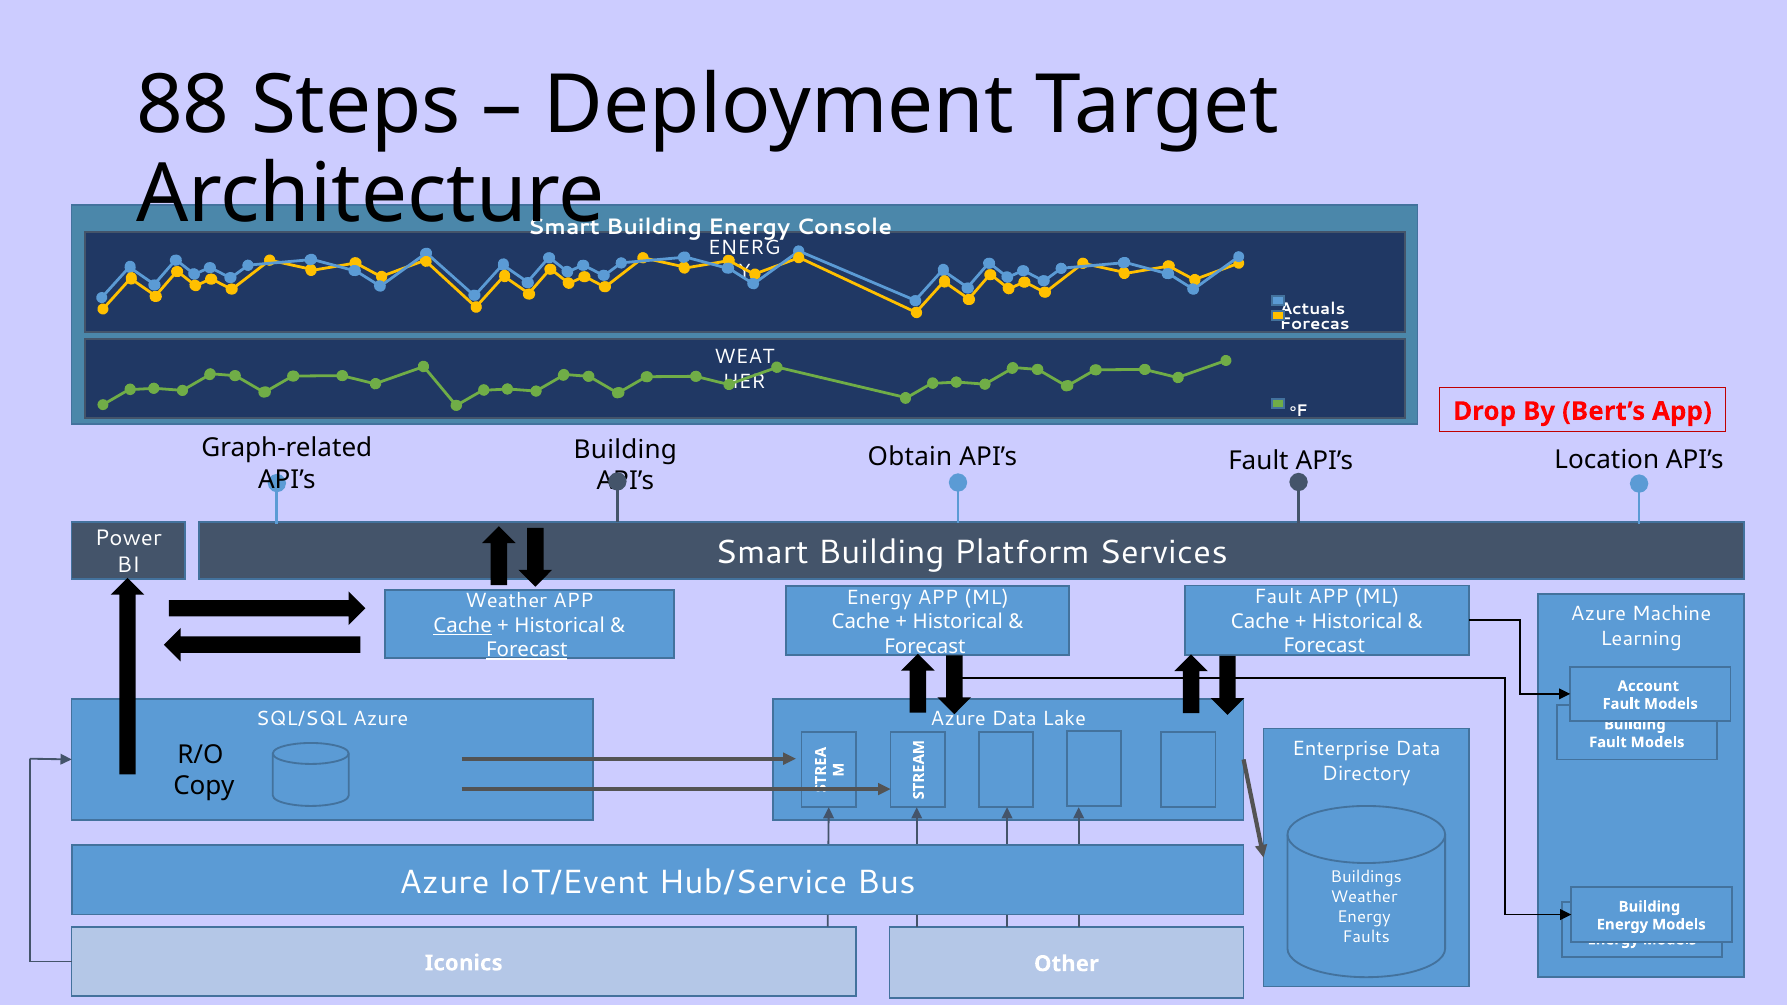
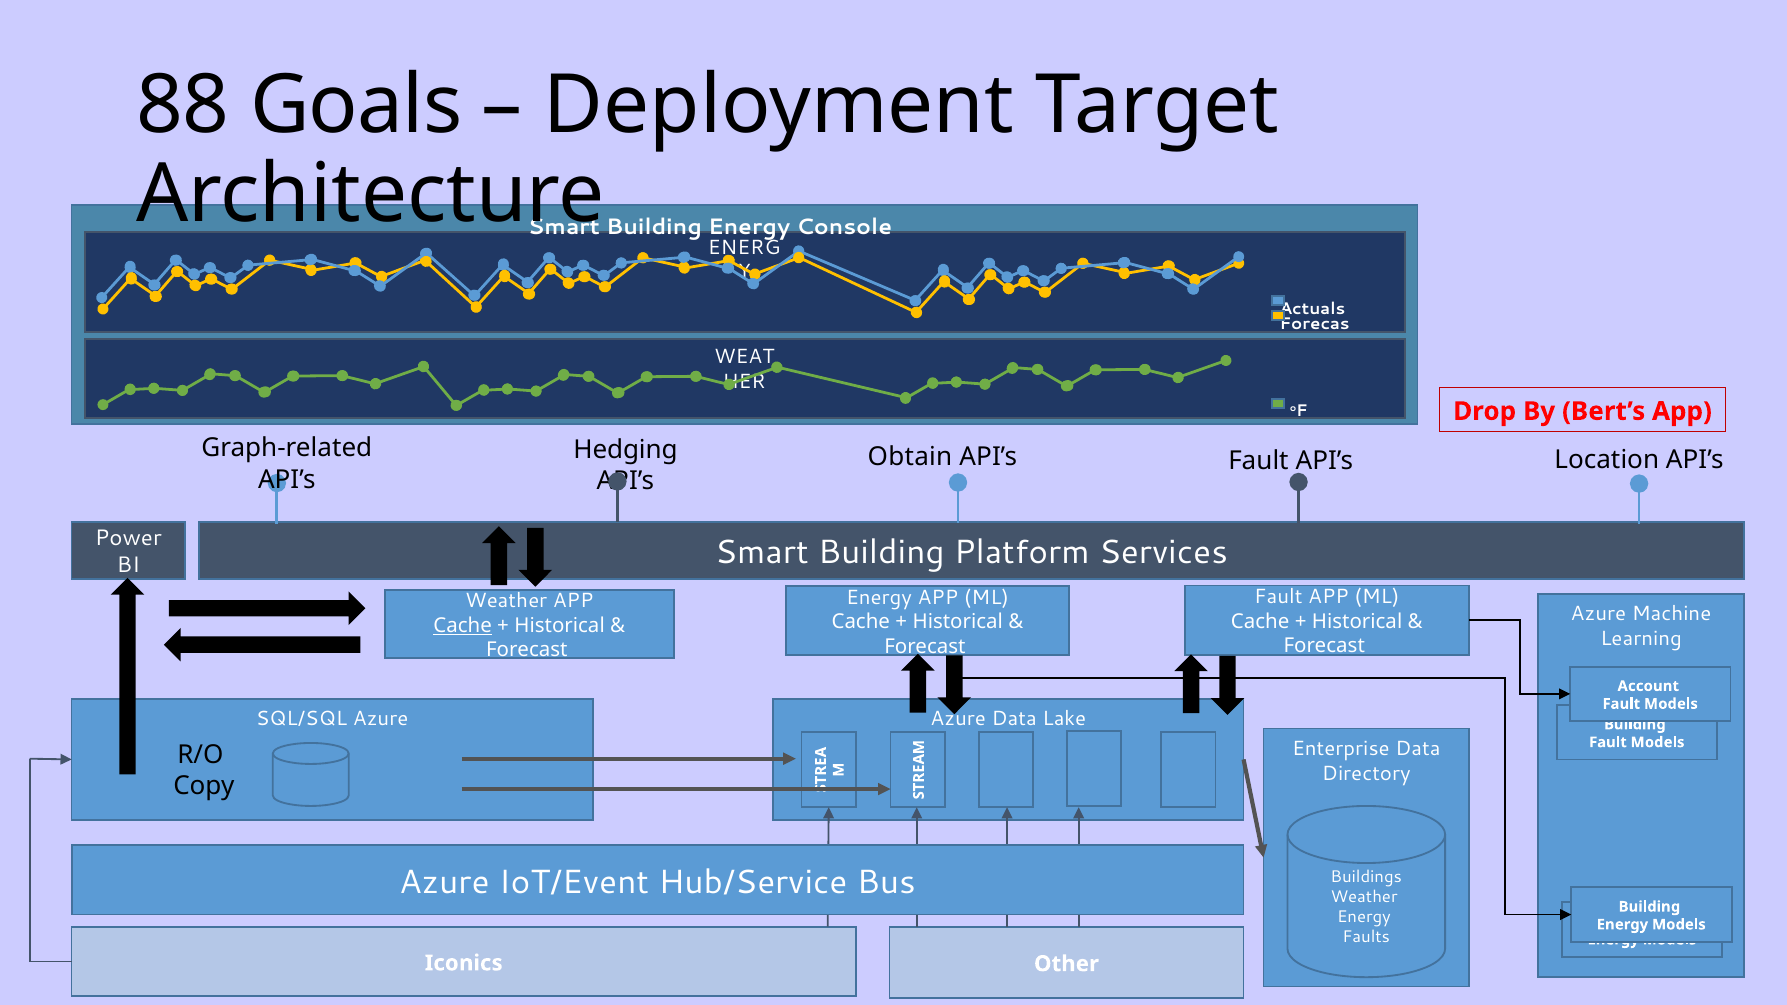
Steps: Steps -> Goals (356, 106)
Building: Building -> Hedging (626, 450)
Forecast underline: present -> none (527, 650)
